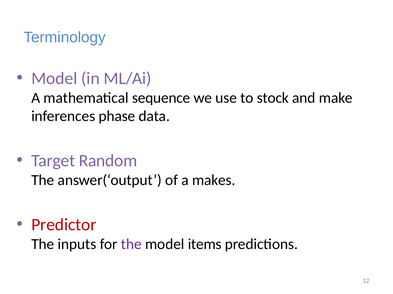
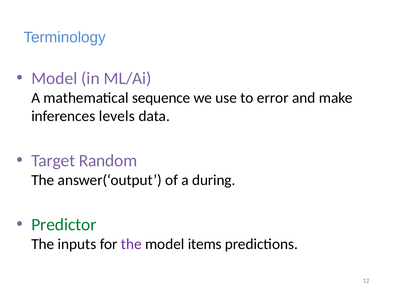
stock: stock -> error (273, 98)
phase: phase -> levels (117, 116)
makes: makes -> during (214, 180)
Predictor colour: red -> green (64, 225)
